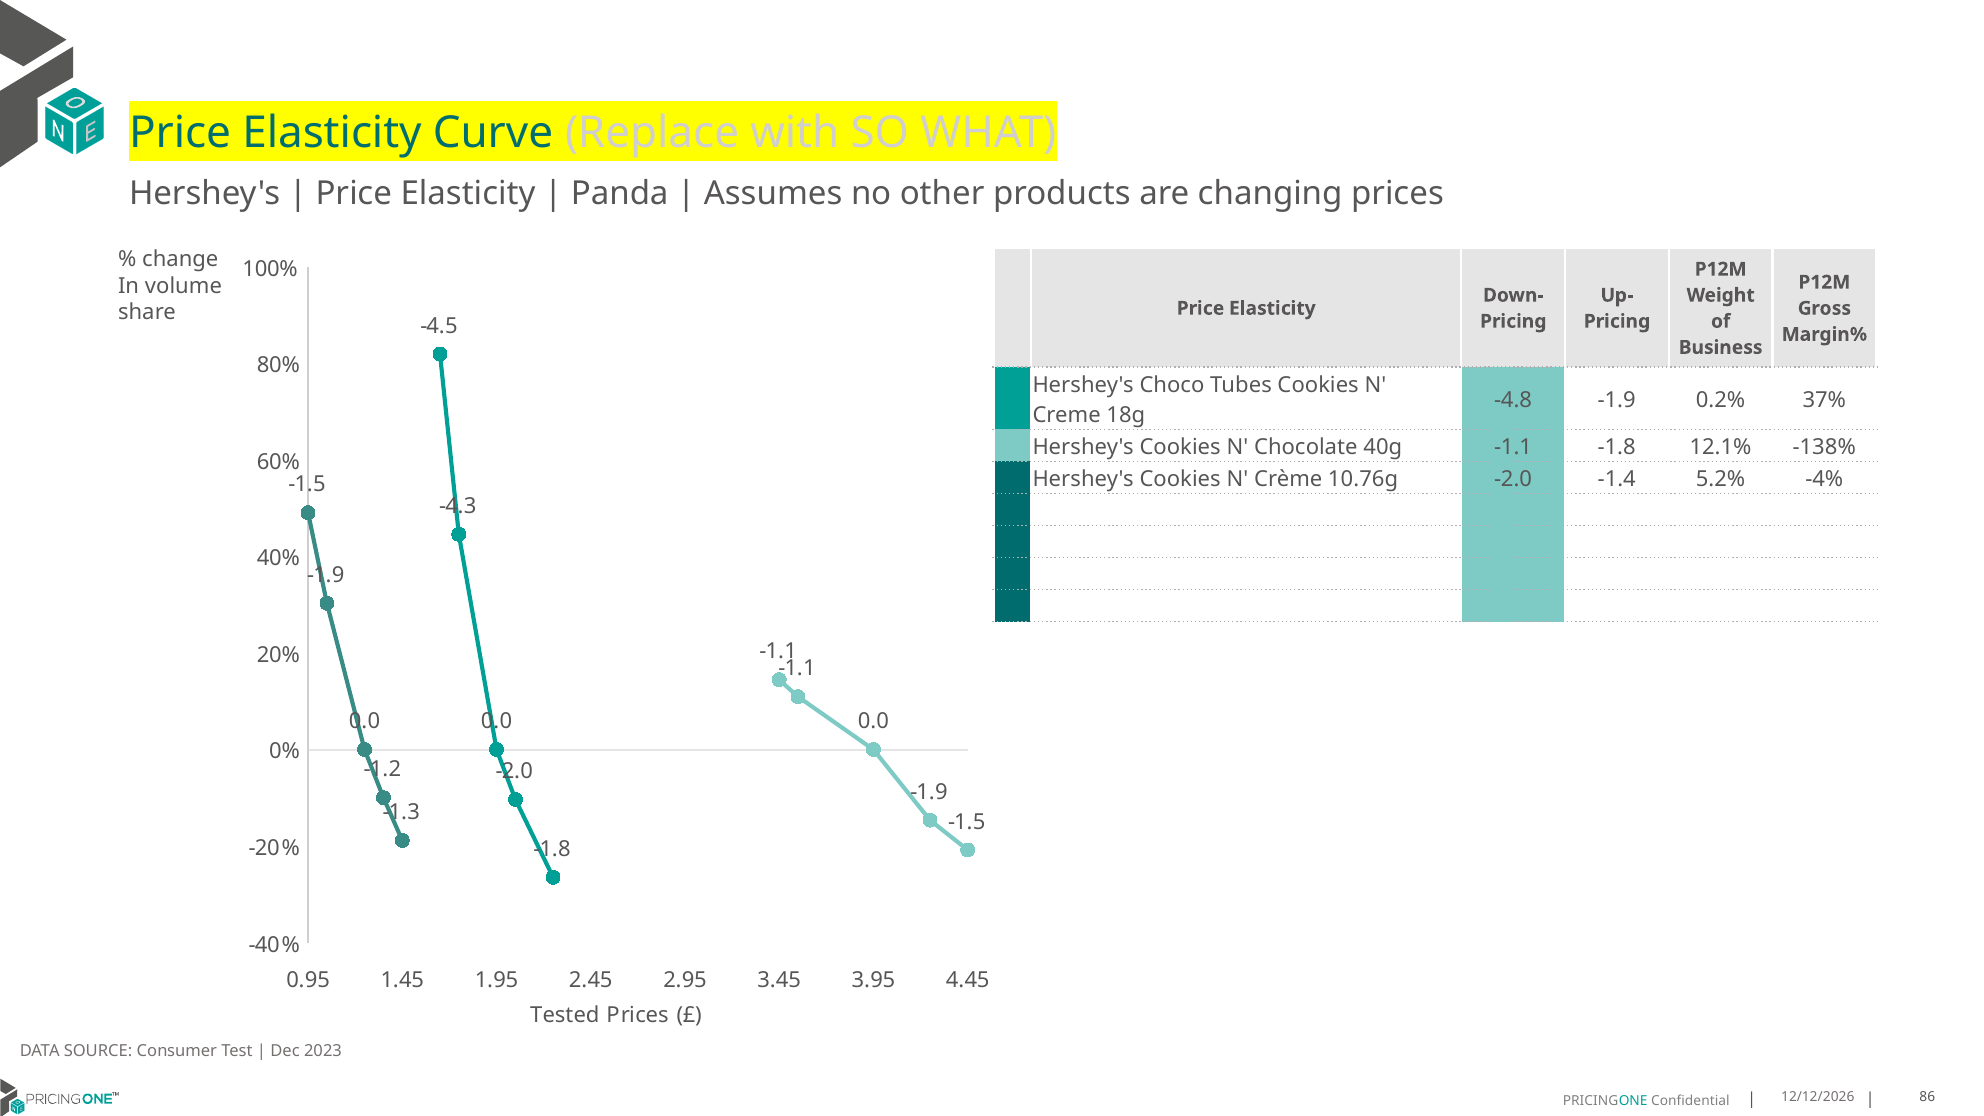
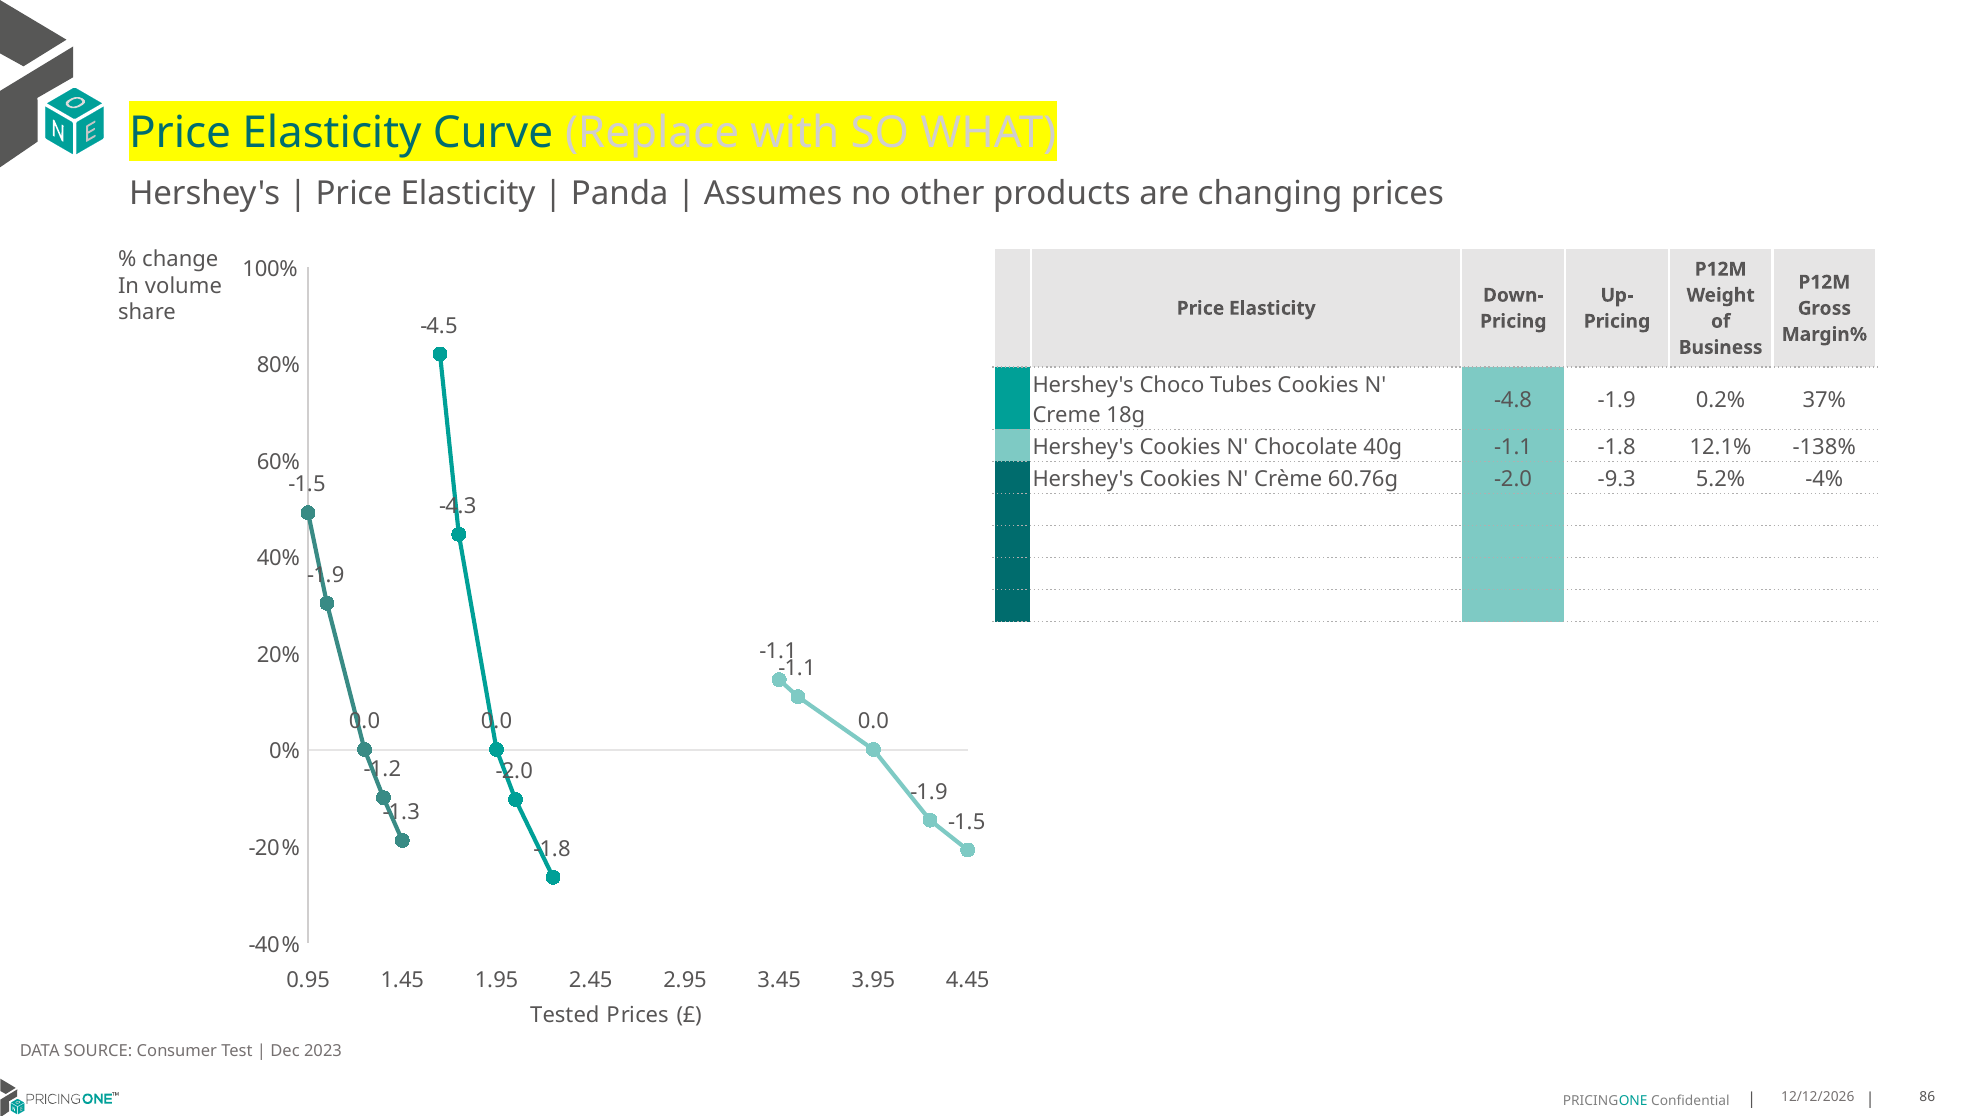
10.76g: 10.76g -> 60.76g (1363, 480)
-1.4: -1.4 -> -9.3 (1617, 479)
